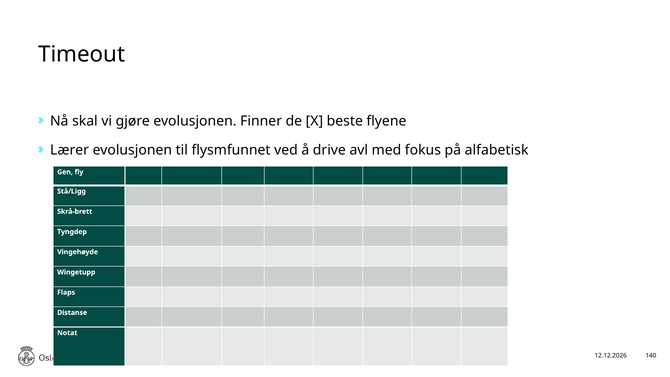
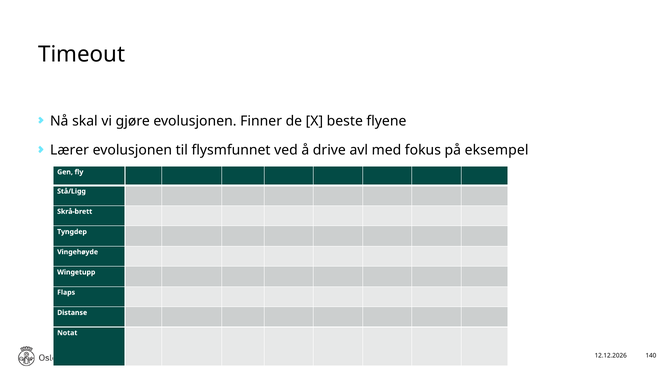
alfabetisk: alfabetisk -> eksempel (497, 150)
